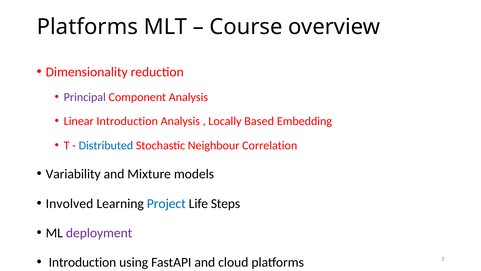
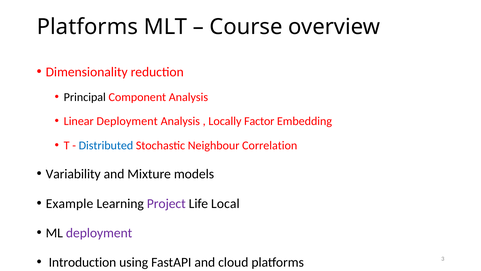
Principal colour: purple -> black (85, 97)
Linear Introduction: Introduction -> Deployment (127, 121)
Based: Based -> Factor (259, 121)
Involved: Involved -> Example (70, 203)
Project colour: blue -> purple (166, 203)
Steps: Steps -> Local (225, 203)
